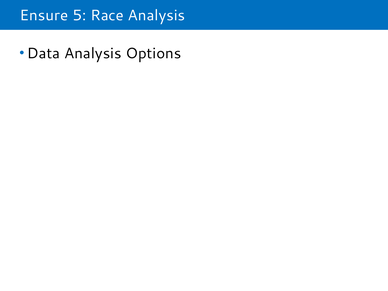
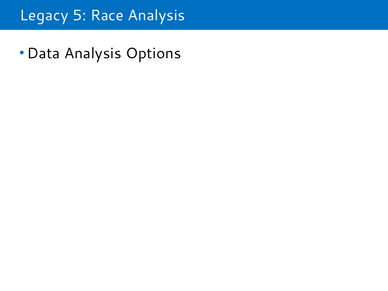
Ensure: Ensure -> Legacy (44, 15)
